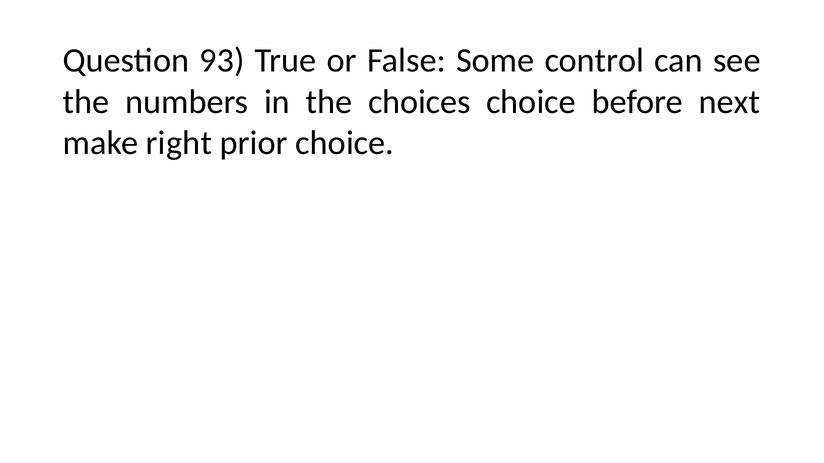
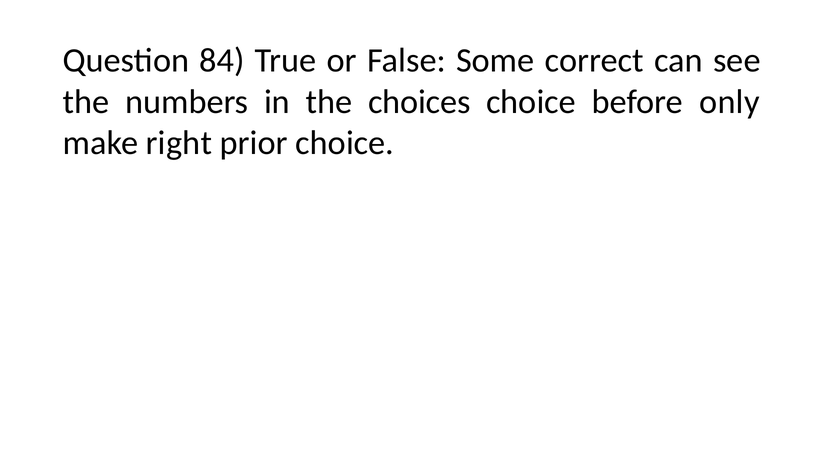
93: 93 -> 84 (222, 61)
control: control -> correct (594, 61)
next: next -> only (729, 102)
